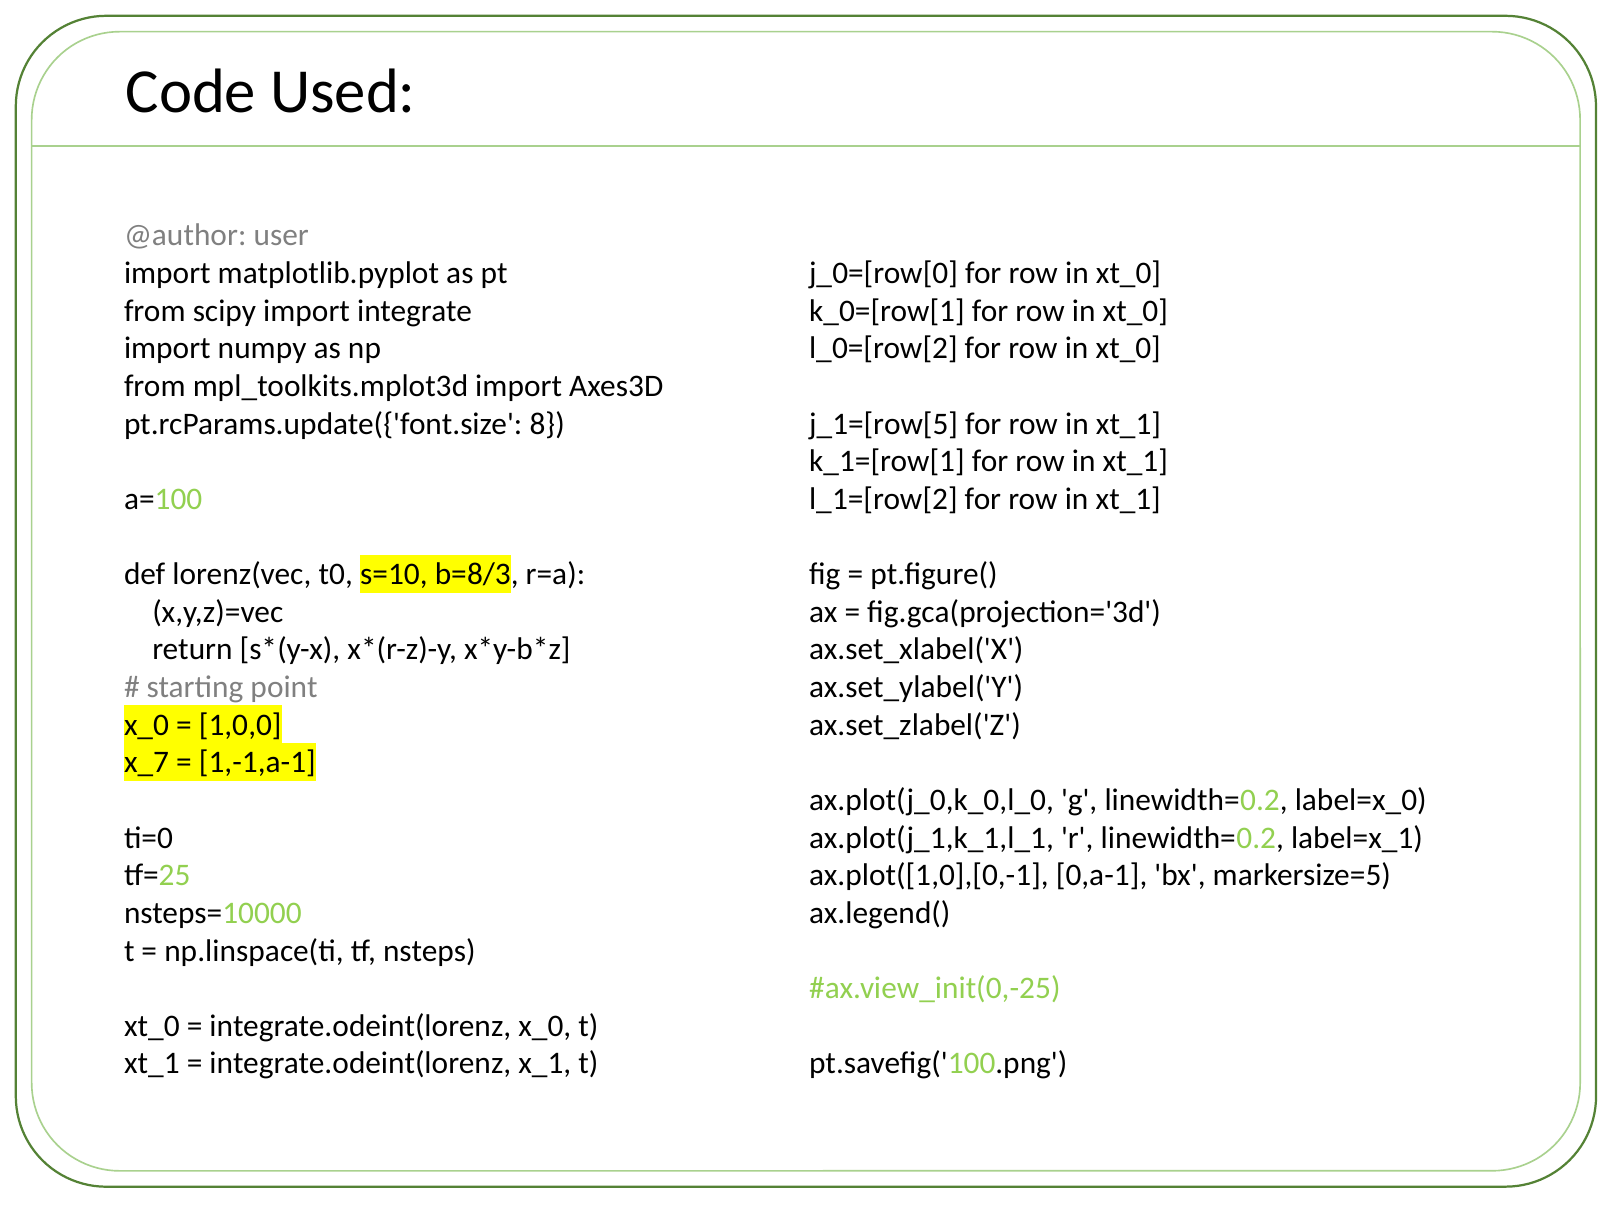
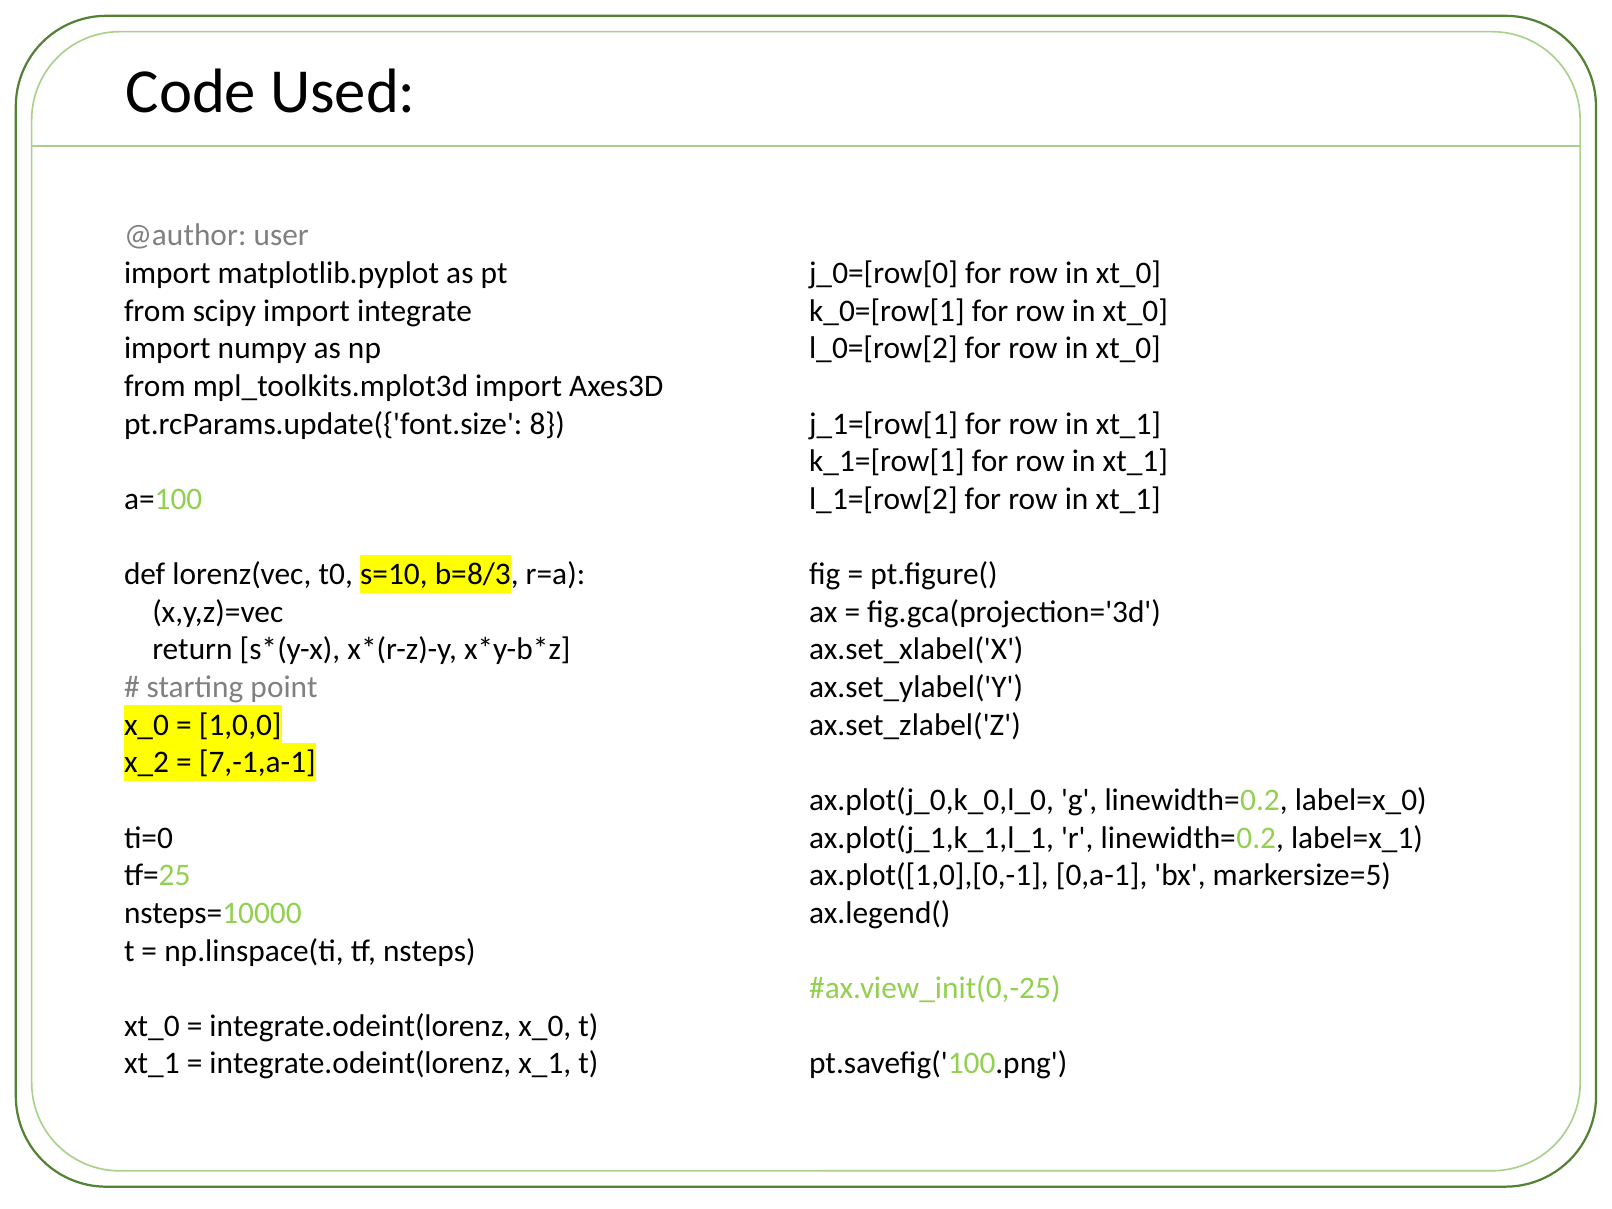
j_1=[row[5: j_1=[row[5 -> j_1=[row[1 (884, 424)
x_7: x_7 -> x_2 (146, 763)
1,-1,a-1: 1,-1,a-1 -> 7,-1,a-1 (257, 763)
